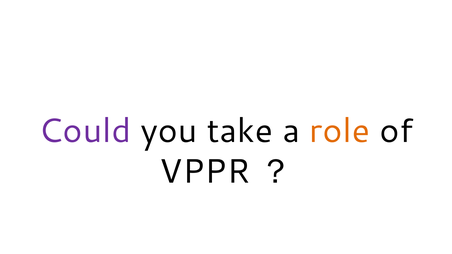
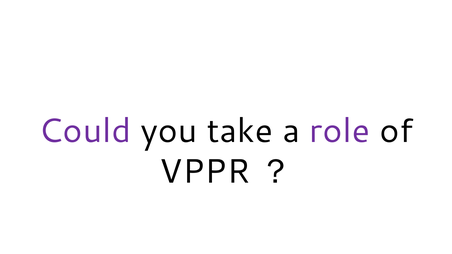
role colour: orange -> purple (340, 131)
